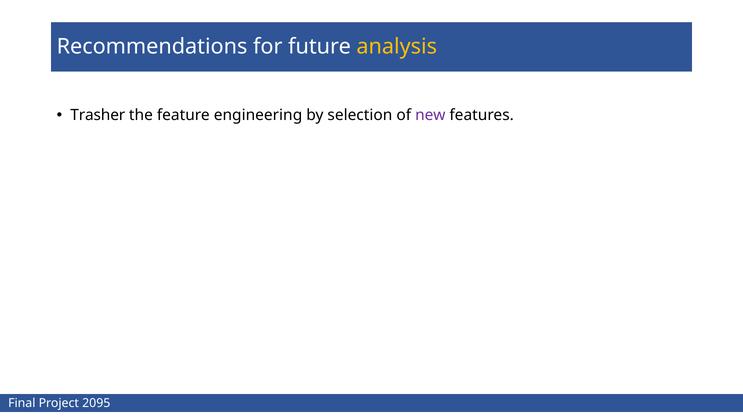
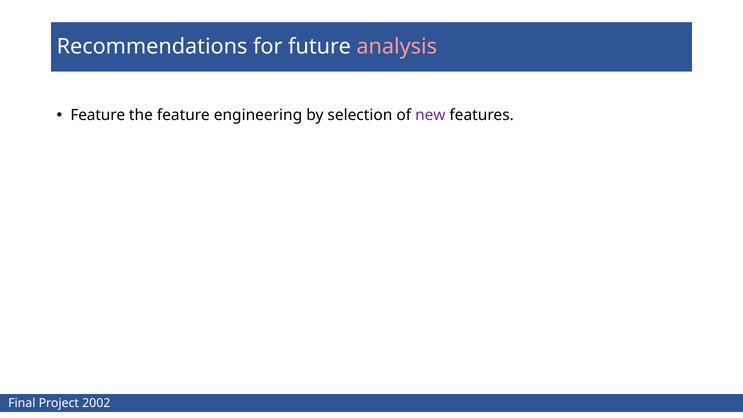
analysis colour: yellow -> pink (397, 47)
Trasher: Trasher -> Feature (98, 115)
2095: 2095 -> 2002 (96, 403)
